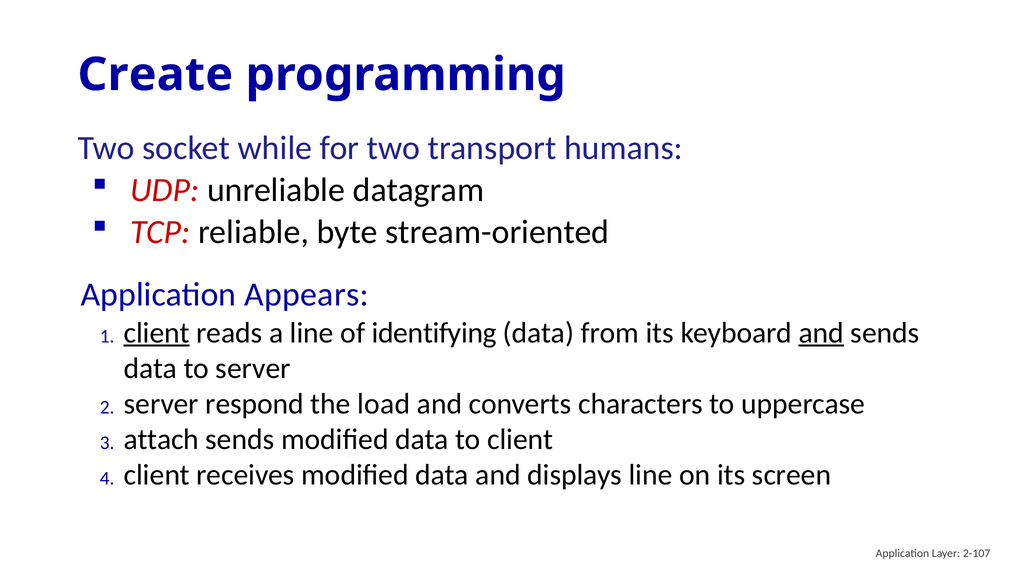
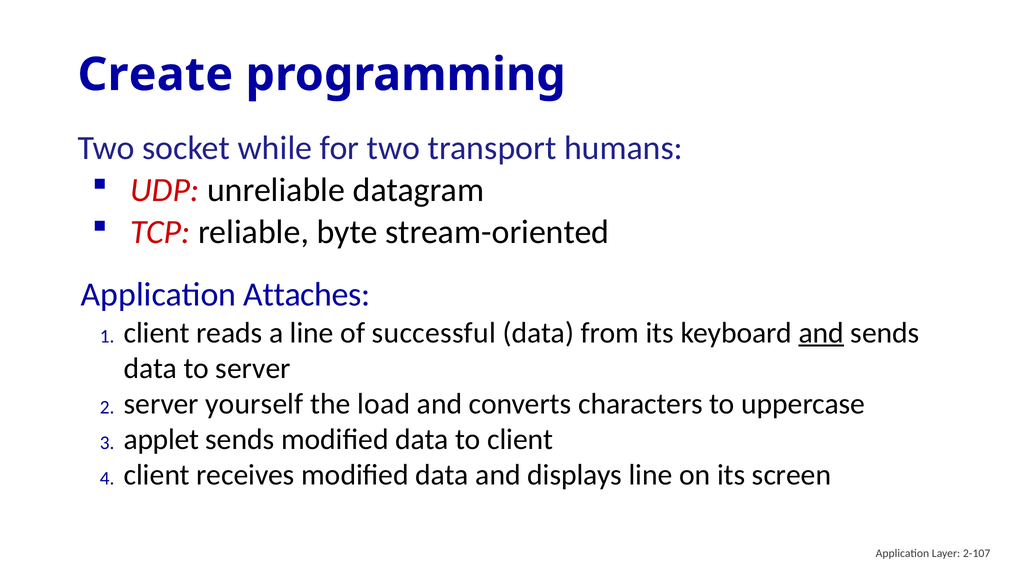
Appears: Appears -> Attaches (307, 295)
client underline: present -> none (157, 333)
identifying: identifying -> successful (434, 333)
respond: respond -> yourself (254, 404)
attach: attach -> applet (161, 440)
